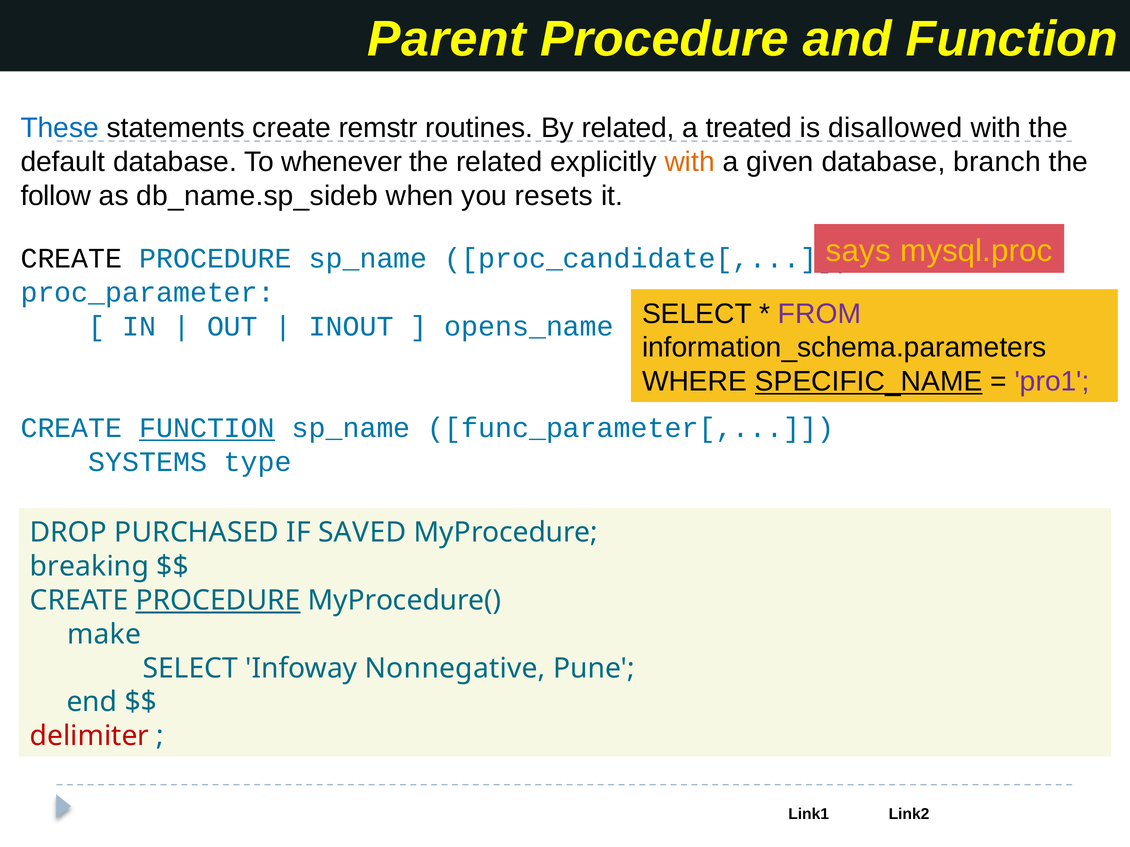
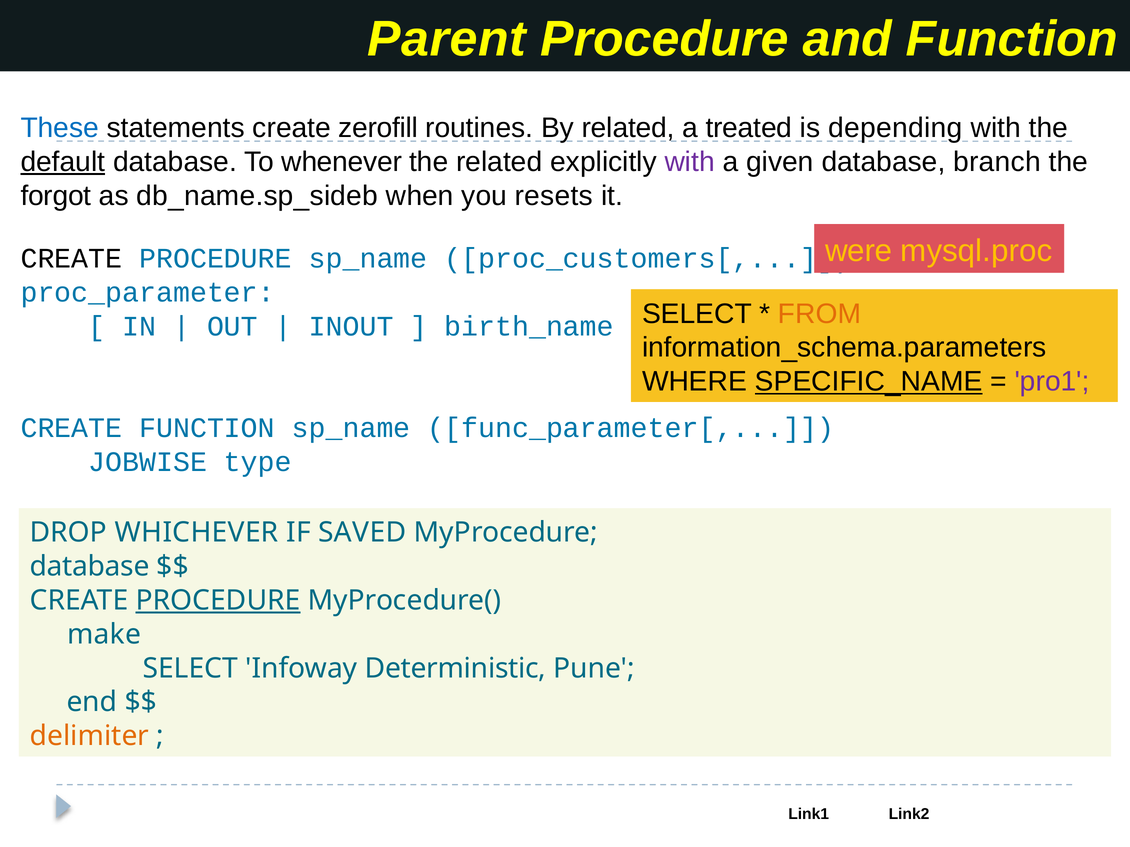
remstr: remstr -> zerofill (378, 128)
disallowed: disallowed -> depending (895, 128)
default underline: none -> present (63, 162)
with colour: orange -> purple (690, 162)
follow: follow -> forgot (56, 196)
says: says -> were (859, 251)
proc_candidate[: proc_candidate[ -> proc_customers[ (648, 259)
FROM colour: purple -> orange (819, 314)
opens_name: opens_name -> birth_name (529, 327)
FUNCTION underline: present -> none (207, 428)
SYSTEMS: SYSTEMS -> JOBWISE (148, 462)
PURCHASED: PURCHASED -> WHICHEVER (197, 533)
breaking: breaking -> database (90, 567)
Nonnegative: Nonnegative -> Deterministic (455, 669)
delimiter colour: red -> orange (89, 736)
